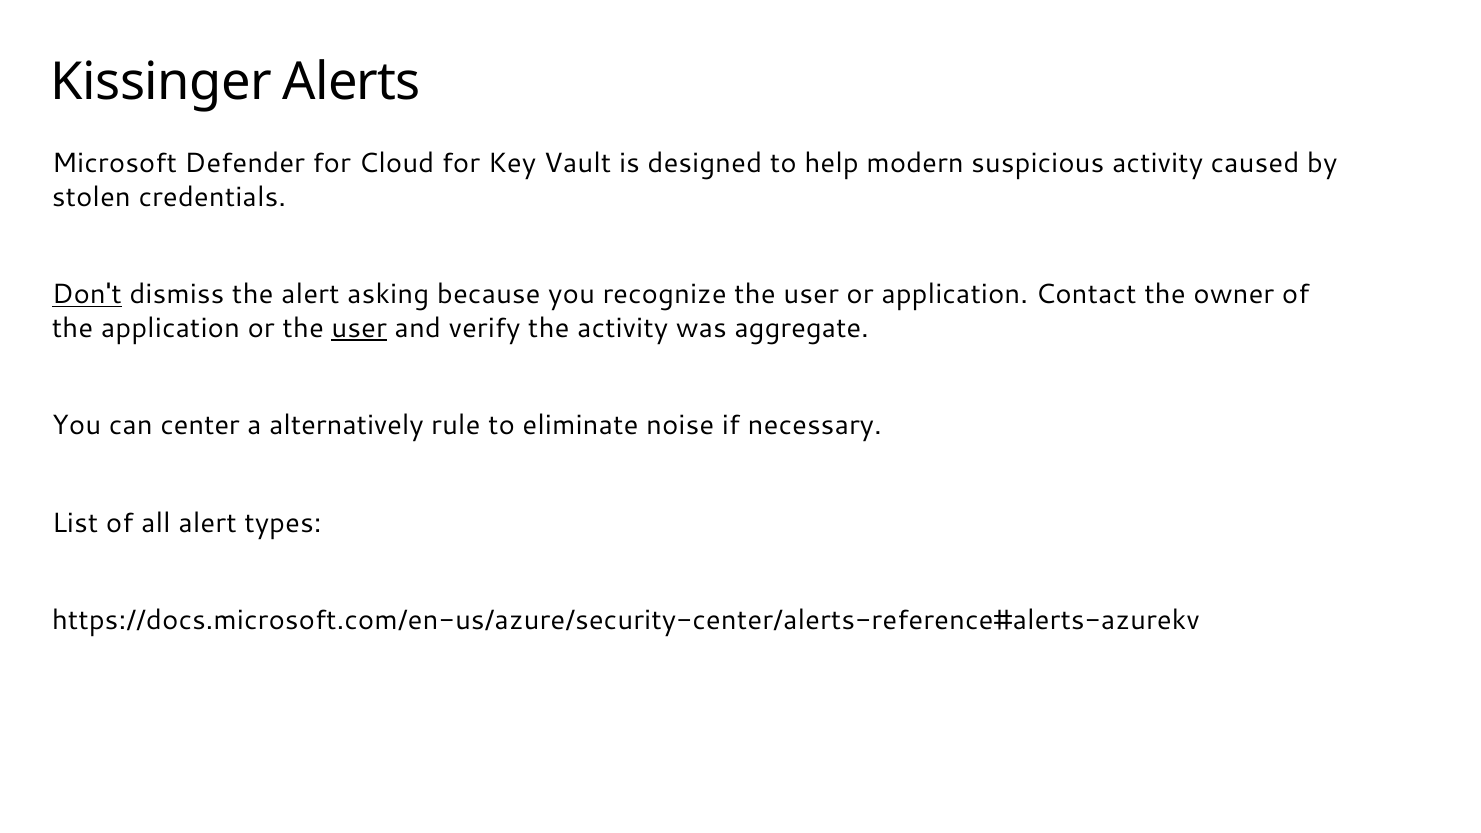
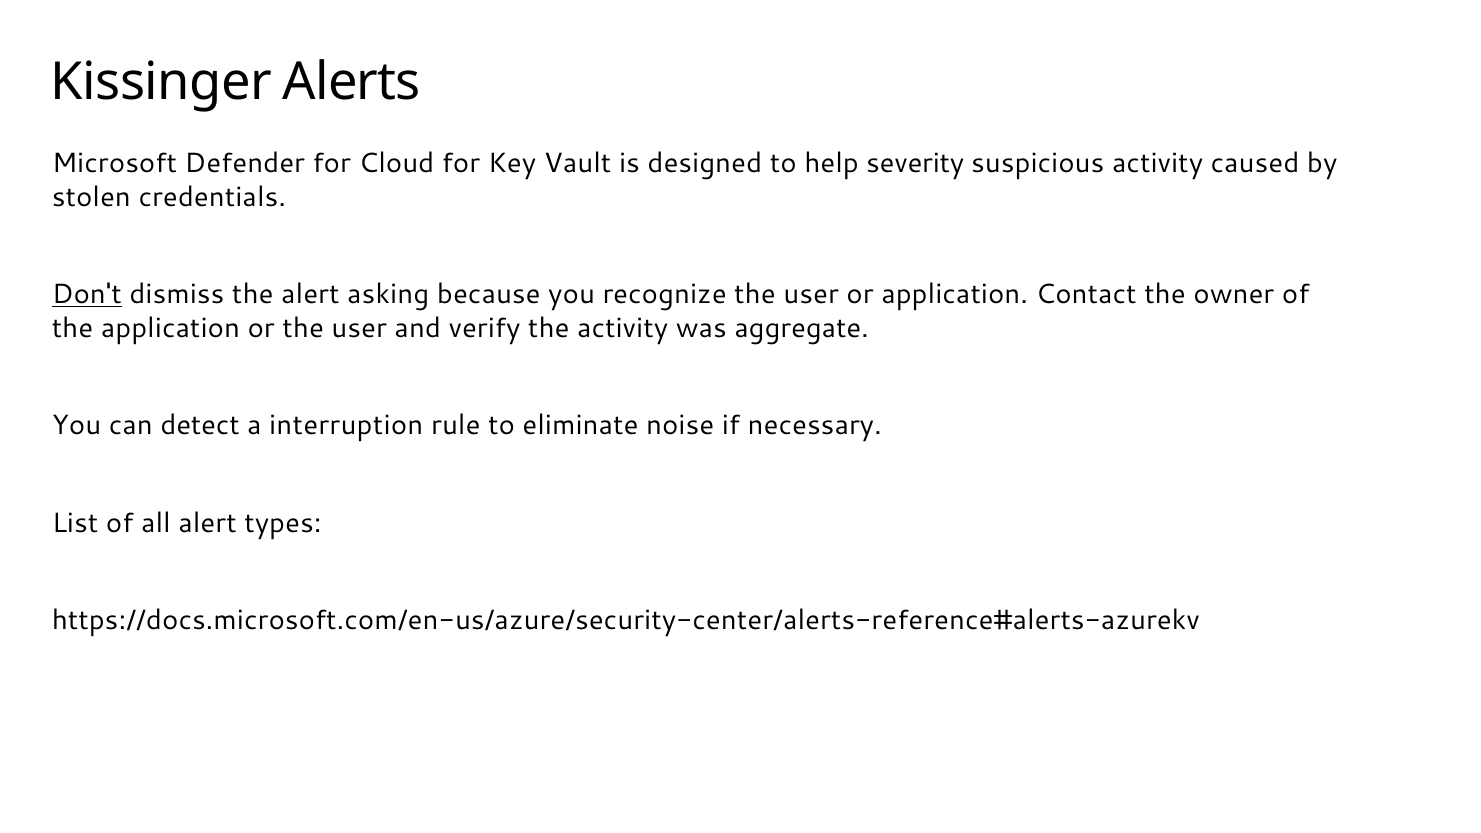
modern: modern -> severity (915, 164)
user underline: present -> none (359, 328)
center: center -> detect (200, 425)
alternatively: alternatively -> interruption (346, 425)
